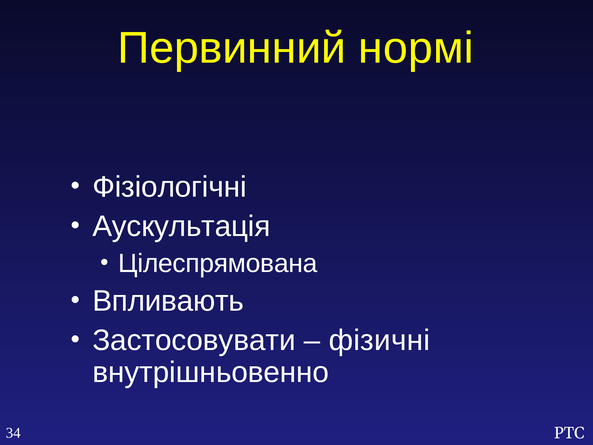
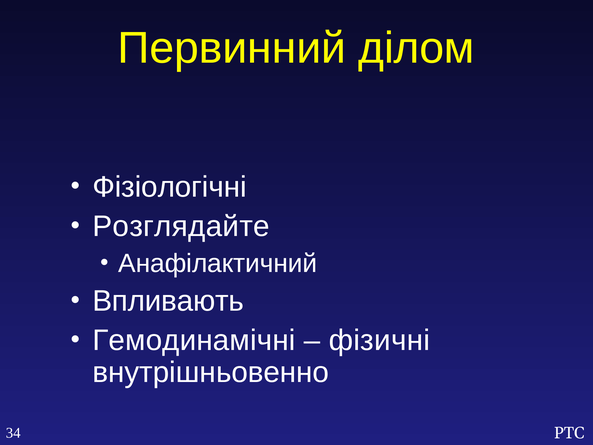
нормі: нормі -> ділом (416, 48)
Аускультація: Аускультація -> Розглядайте (181, 226)
Цілеспрямована: Цілеспрямована -> Анафілактичний (218, 263)
Застосовувати: Застосовувати -> Гемодинамічні (194, 340)
